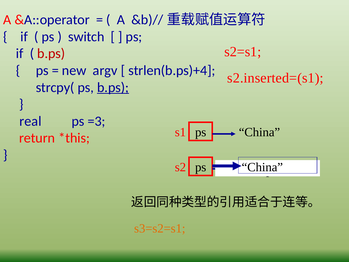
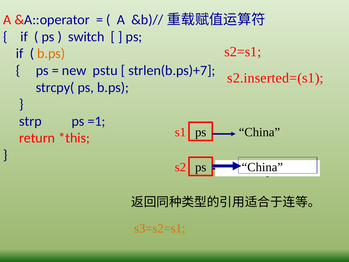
b.ps colour: red -> orange (51, 54)
argv: argv -> pstu (105, 70)
strlen(b.ps)+4: strlen(b.ps)+4 -> strlen(b.ps)+7 (172, 70)
b.ps underline: present -> none (113, 87)
real: real -> strp (30, 121)
=3: =3 -> =1 (97, 121)
